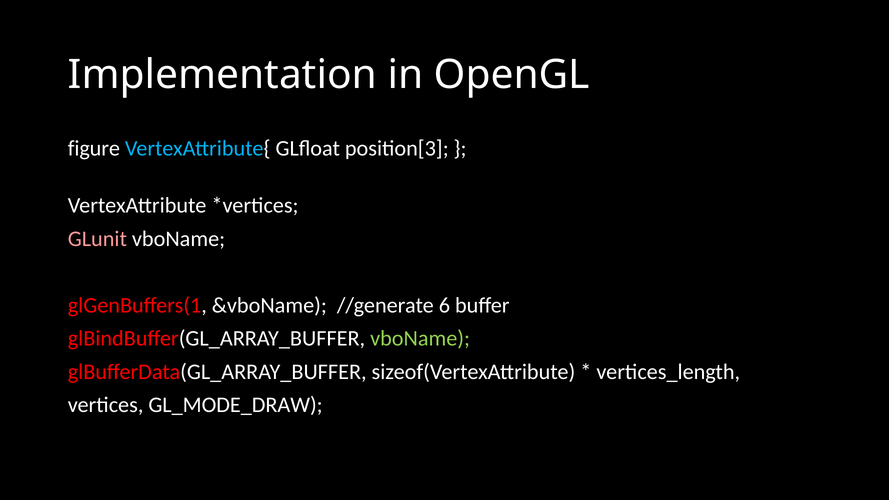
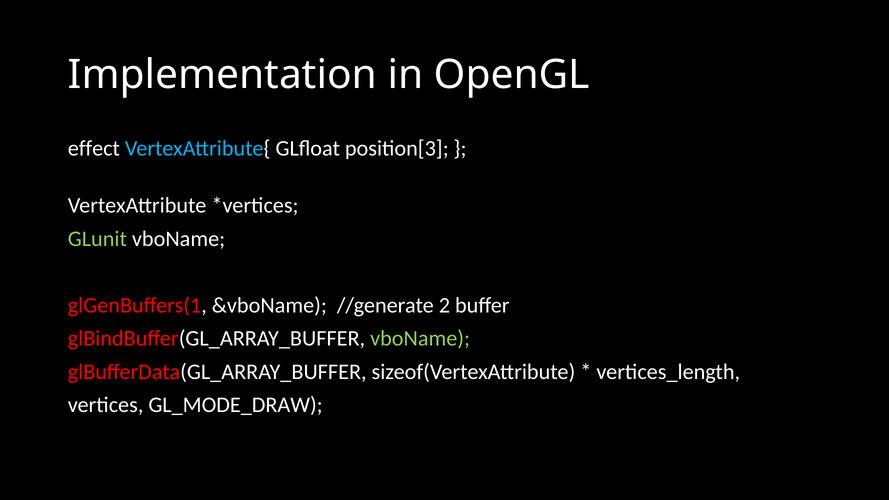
figure: figure -> effect (94, 148)
GLunit colour: pink -> light green (97, 239)
6: 6 -> 2 (444, 305)
